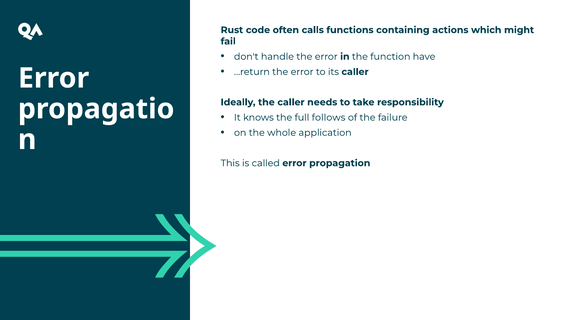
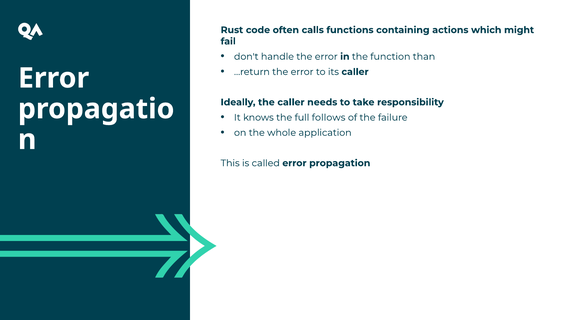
have: have -> than (424, 57)
